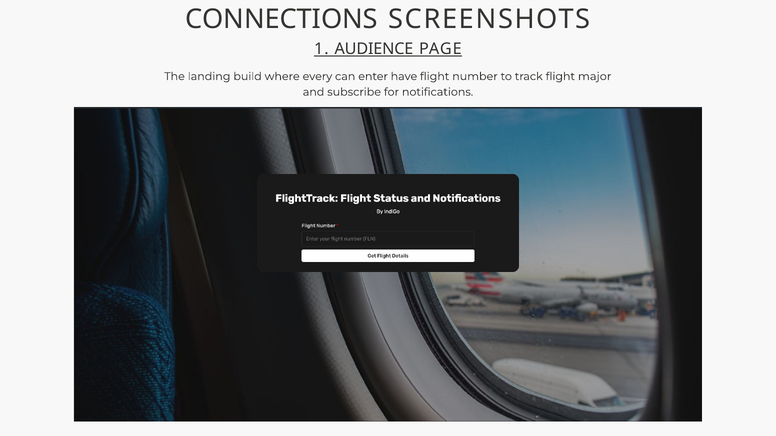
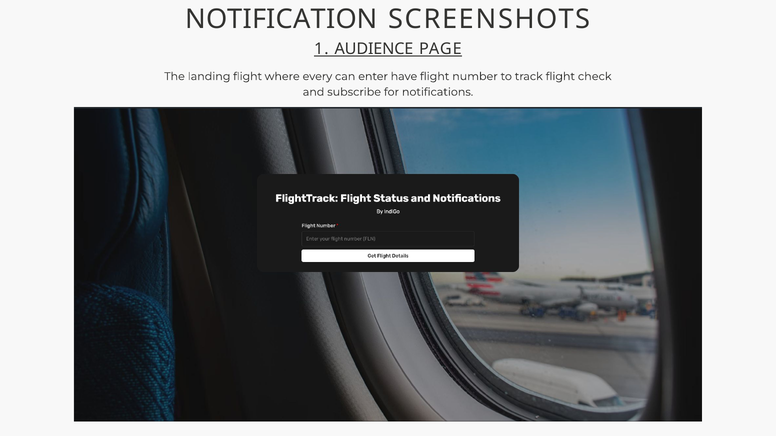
CONNECTIONS: CONNECTIONS -> NOTIFICATION (281, 19)
landing build: build -> flight (248, 76)
major: major -> check (595, 76)
